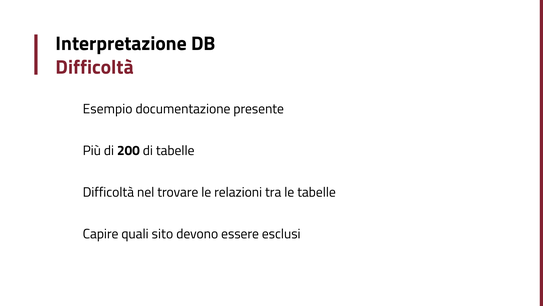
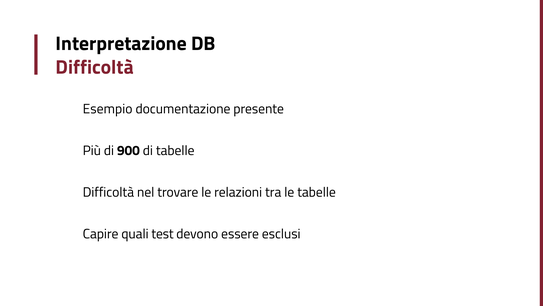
200: 200 -> 900 (128, 150)
sito: sito -> test (163, 234)
